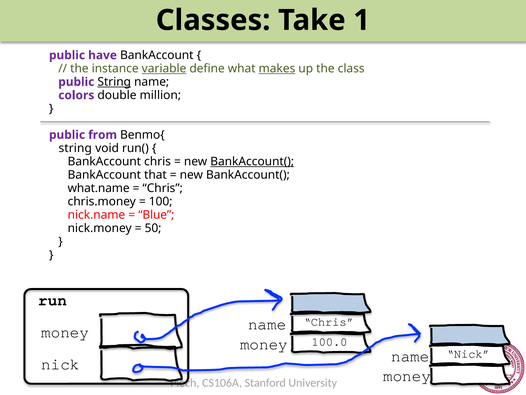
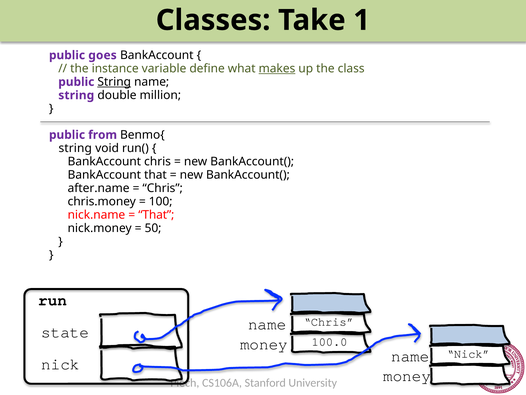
have: have -> goes (102, 55)
variable underline: present -> none (164, 69)
colors: colors -> string (76, 95)
BankAccount( underline: present -> none (252, 161)
what.name: what.name -> after.name (99, 188)
Blue: Blue -> That (156, 215)
money: money -> state (65, 332)
